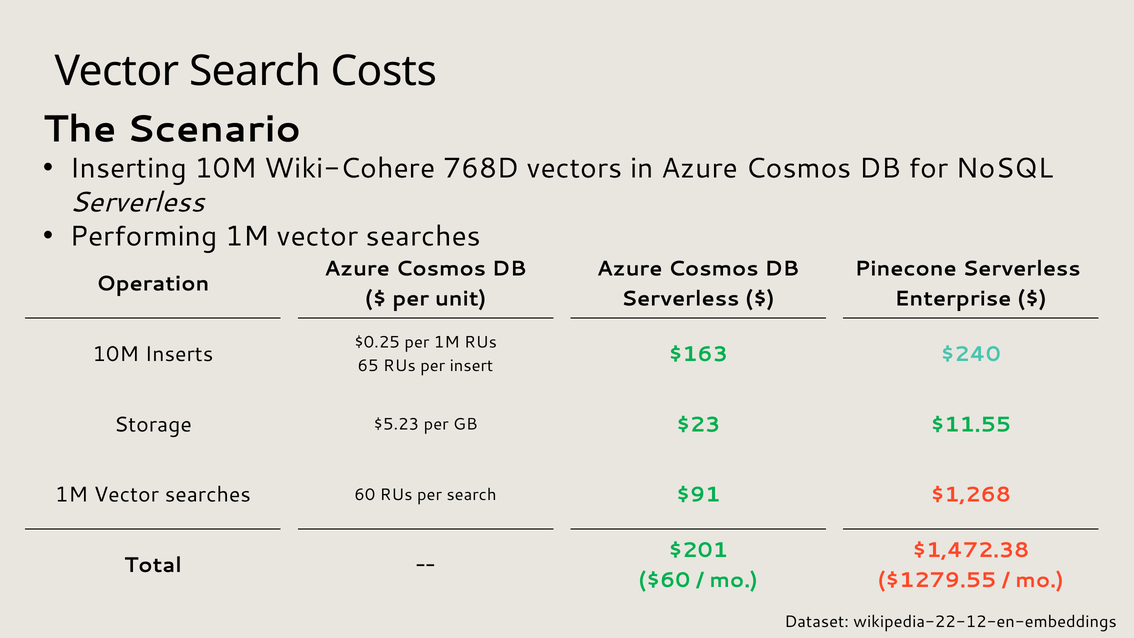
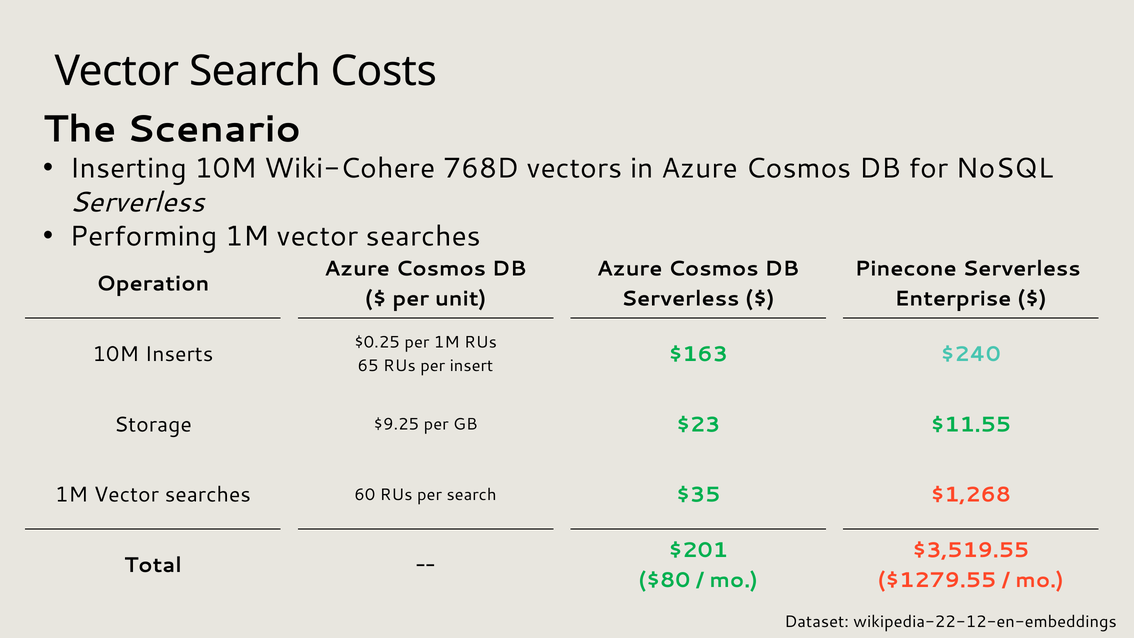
$5.23: $5.23 -> $9.25 (396, 424)
$91: $91 -> $35 (698, 495)
$1,472.38: $1,472.38 -> $3,519.55 (971, 550)
$60: $60 -> $80 (664, 580)
